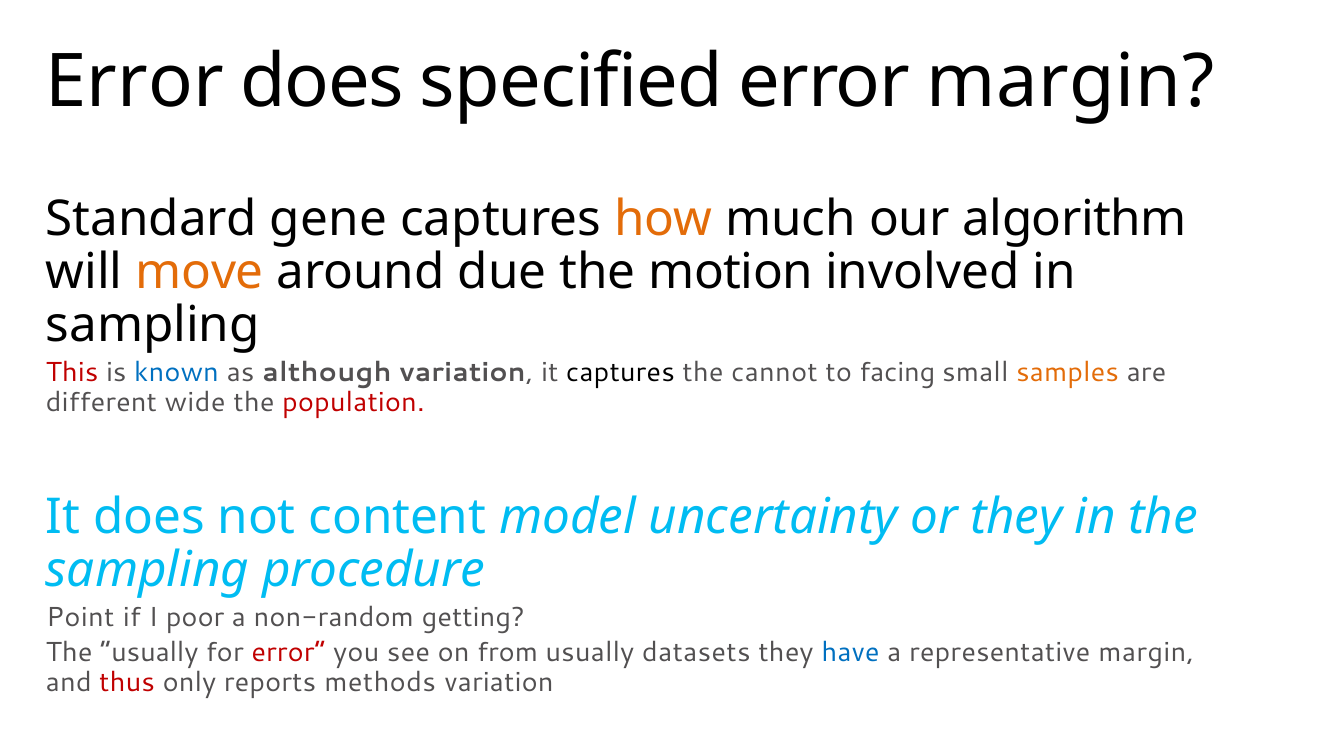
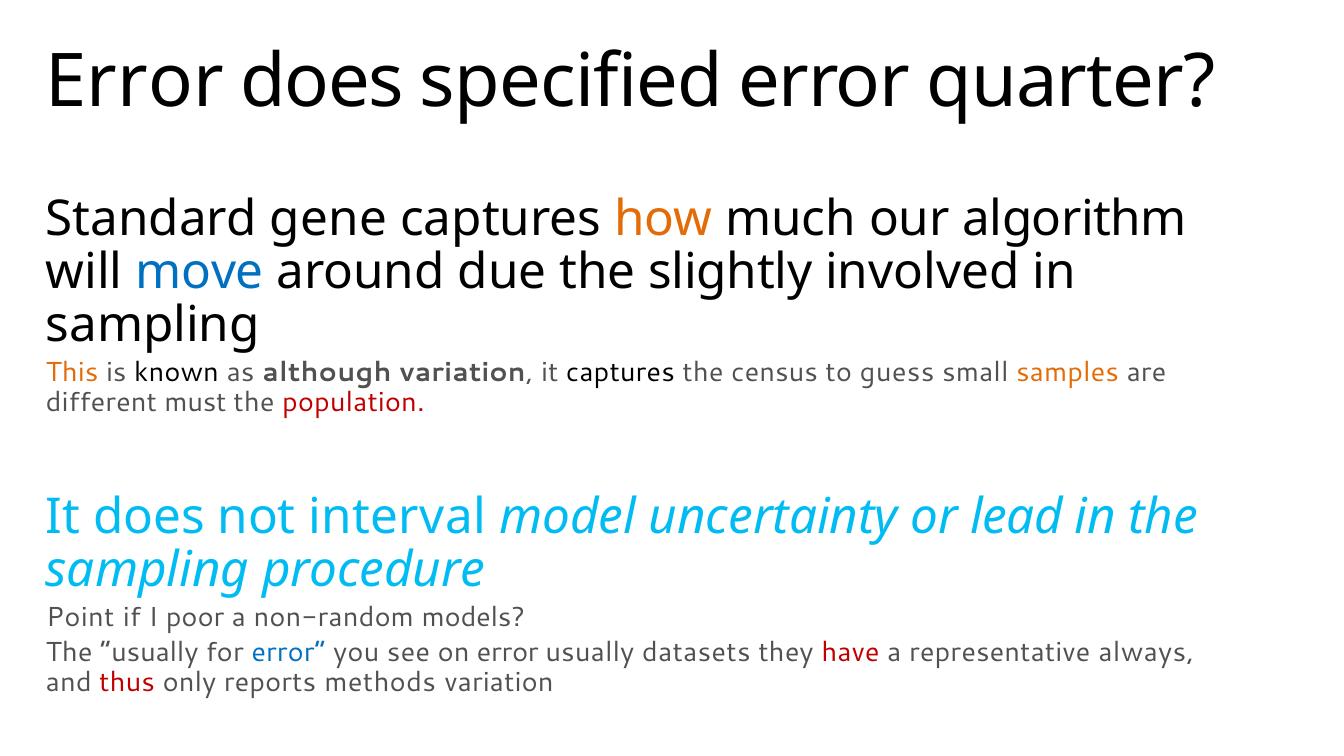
error margin: margin -> quarter (1071, 82)
move colour: orange -> blue (200, 272)
motion: motion -> slightly (730, 272)
This colour: red -> orange (72, 373)
known colour: blue -> black (177, 373)
cannot: cannot -> census (775, 373)
facing: facing -> guess (897, 373)
wide: wide -> must (195, 402)
content: content -> interval (397, 517)
or they: they -> lead (1017, 517)
getting: getting -> models (473, 617)
error colour: red -> blue (288, 652)
on from: from -> error (508, 652)
have colour: blue -> red (851, 652)
representative margin: margin -> always (1146, 652)
